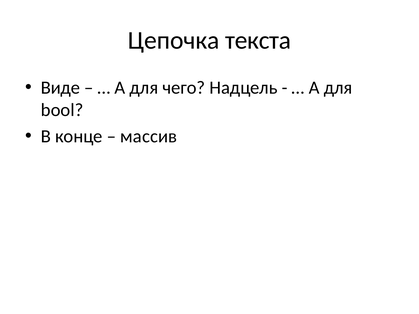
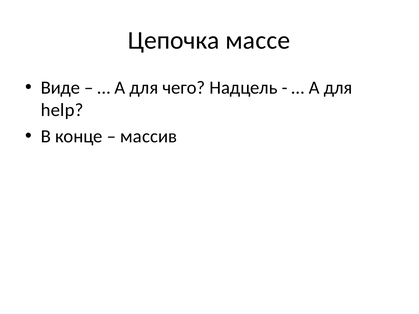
текста: текста -> массе (258, 41)
bool: bool -> help (62, 110)
